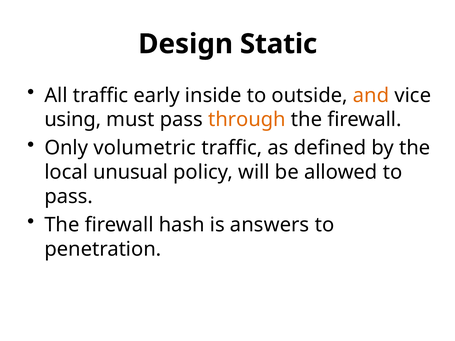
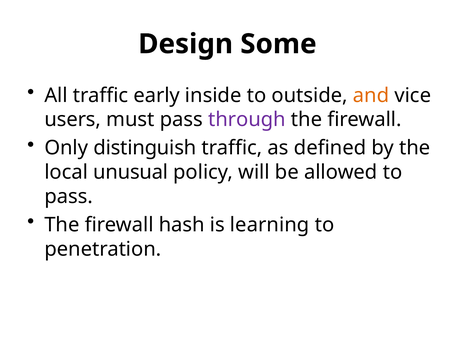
Static: Static -> Some (278, 44)
using: using -> users (73, 120)
through colour: orange -> purple (247, 120)
volumetric: volumetric -> distinguish (145, 148)
answers: answers -> learning (270, 225)
